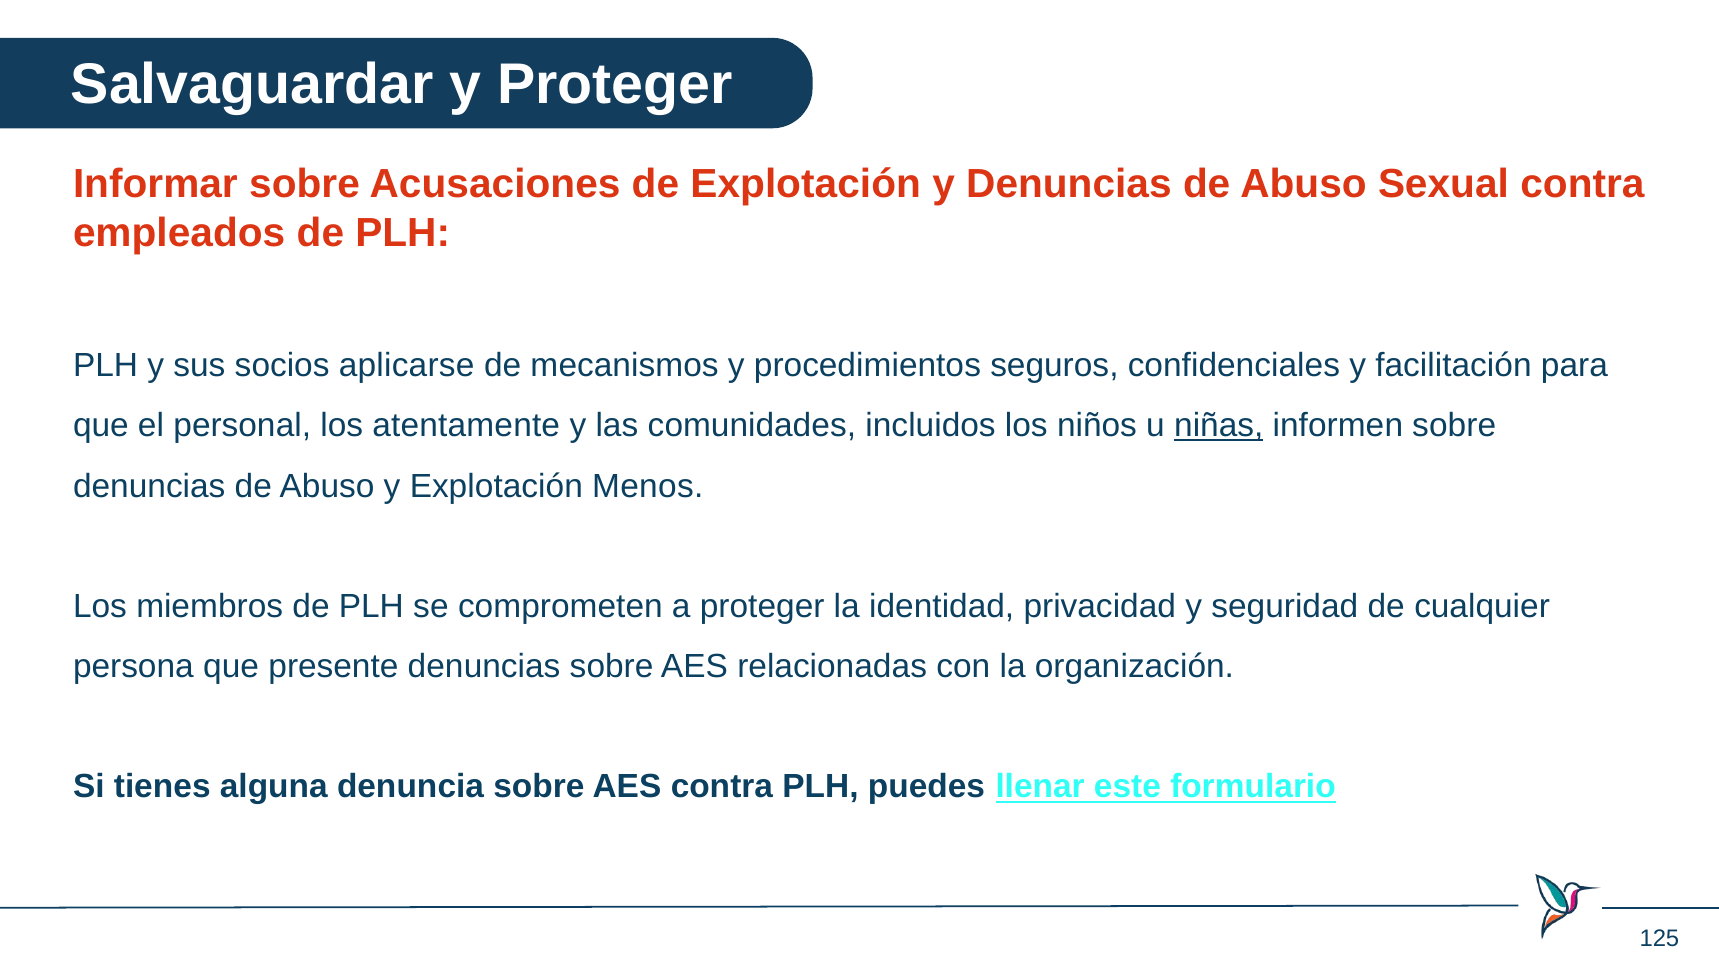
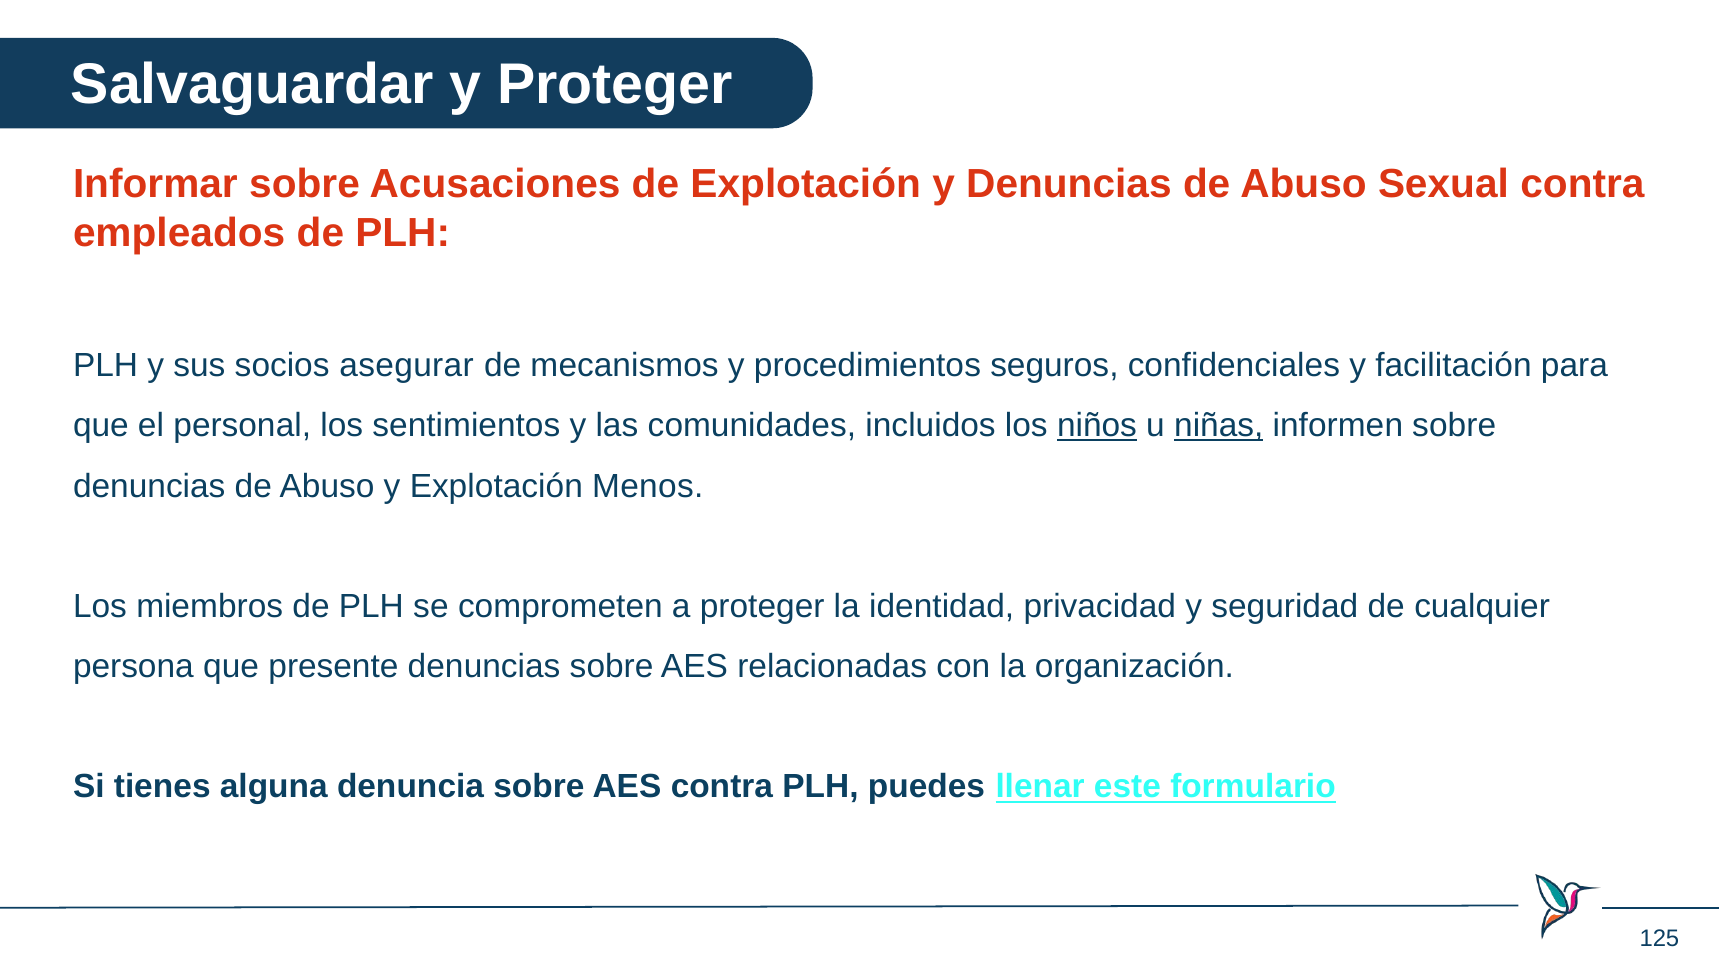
aplicarse: aplicarse -> asegurar (407, 366)
atentamente: atentamente -> sentimientos (466, 426)
niños underline: none -> present (1097, 426)
